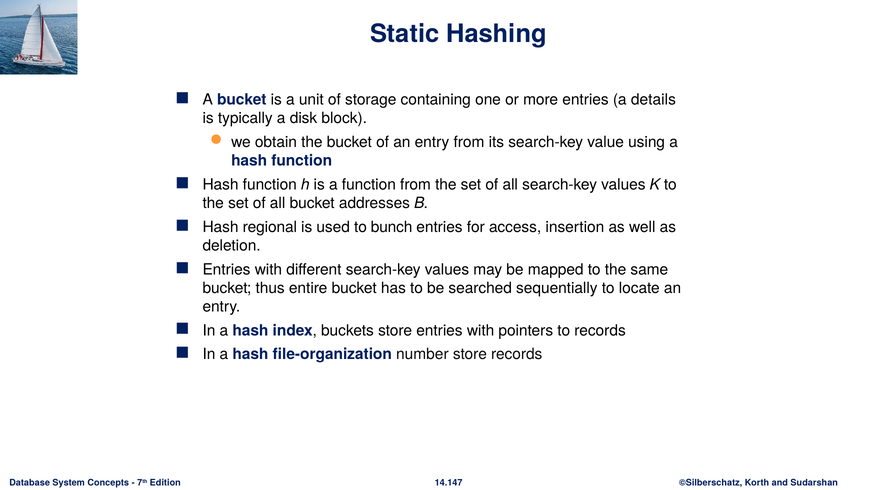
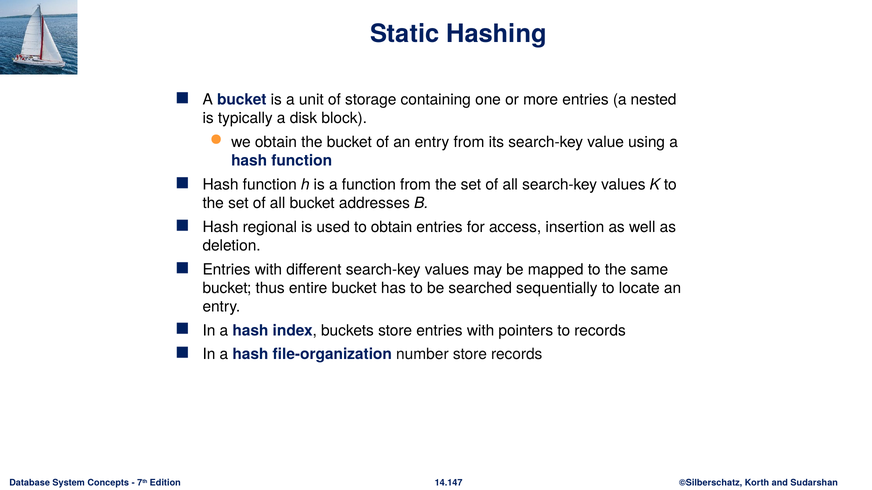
details: details -> nested (654, 100)
to bunch: bunch -> obtain (392, 227)
